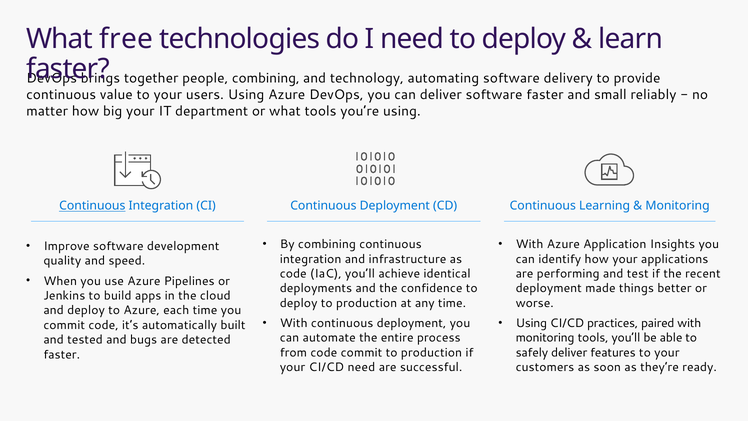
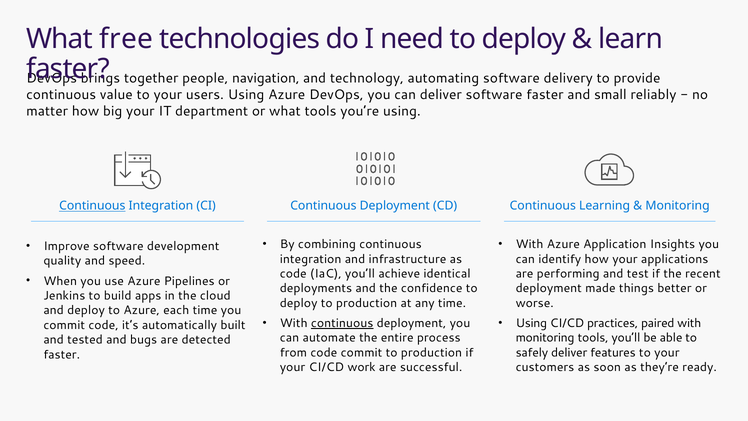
people combining: combining -> navigation (266, 78)
continuous underline: none -> present (342, 323)
CI/CD need: need -> work (362, 367)
